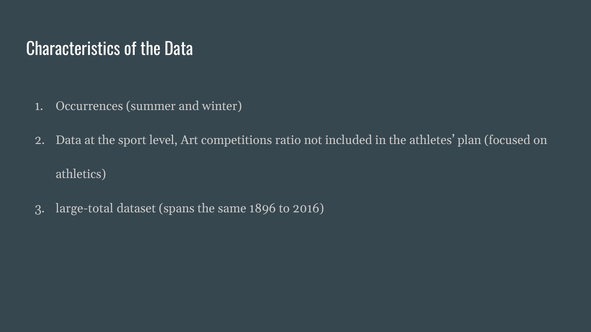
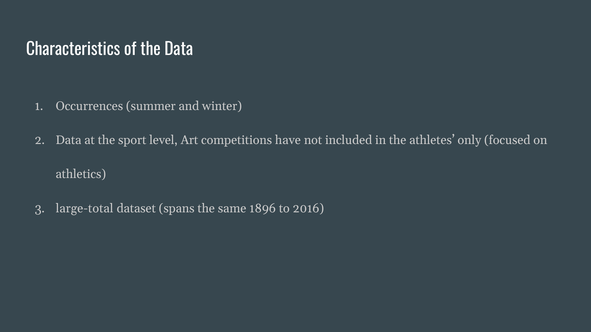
ratio: ratio -> have (288, 140)
plan: plan -> only (469, 140)
